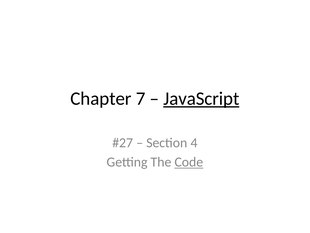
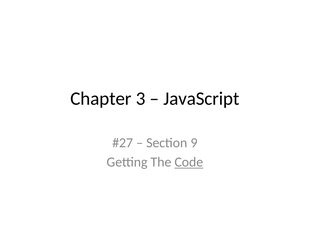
7: 7 -> 3 (141, 98)
JavaScript underline: present -> none (201, 98)
4: 4 -> 9 (194, 143)
